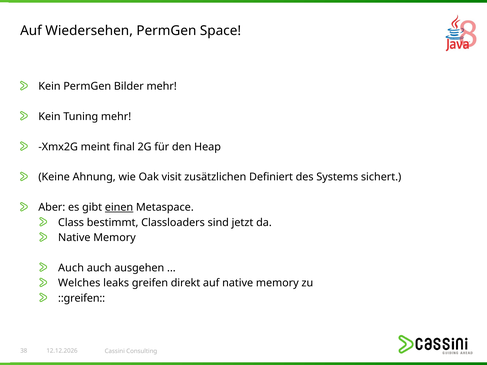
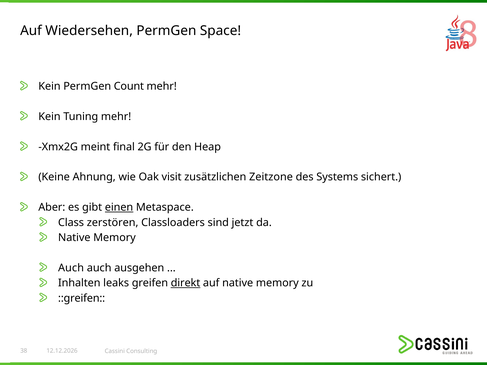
Bilder: Bilder -> Count (129, 86)
Definiert: Definiert -> Zeitzone (271, 177)
bestimmt: bestimmt -> zerstören (113, 223)
Welches: Welches -> Inhalten (79, 283)
direkt underline: none -> present (186, 283)
